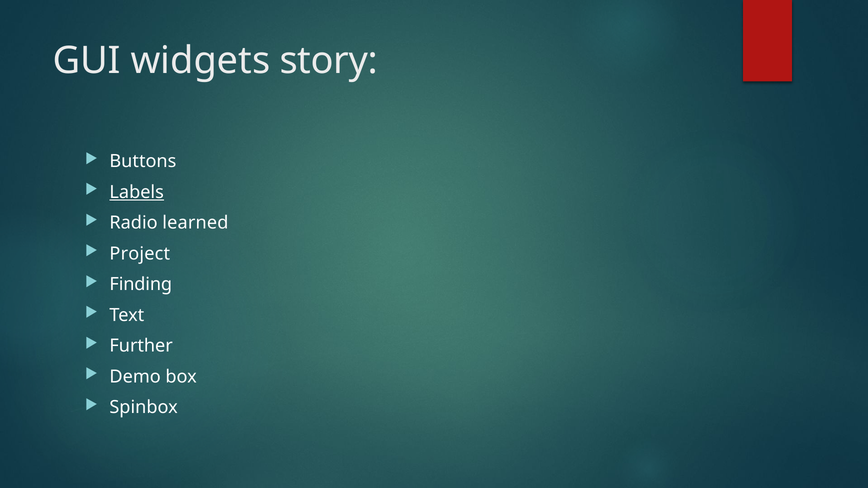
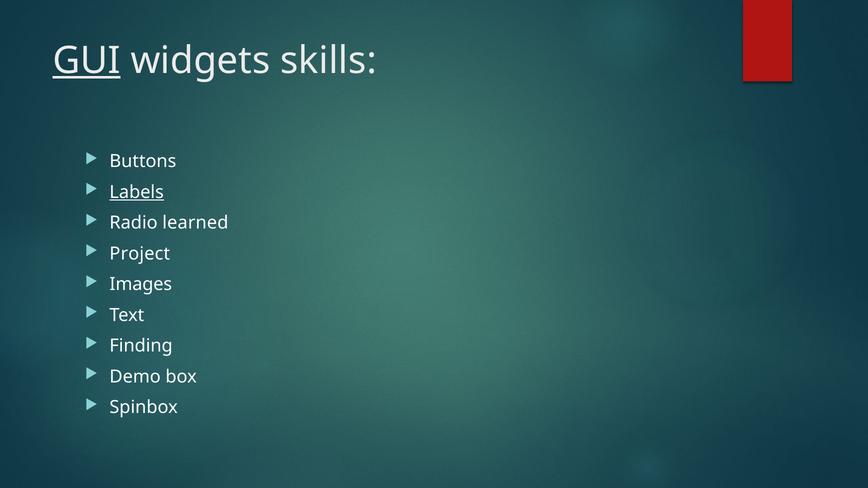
GUI underline: none -> present (87, 61)
story: story -> skills (328, 61)
Finding: Finding -> Images (141, 285)
Further: Further -> Finding (141, 346)
